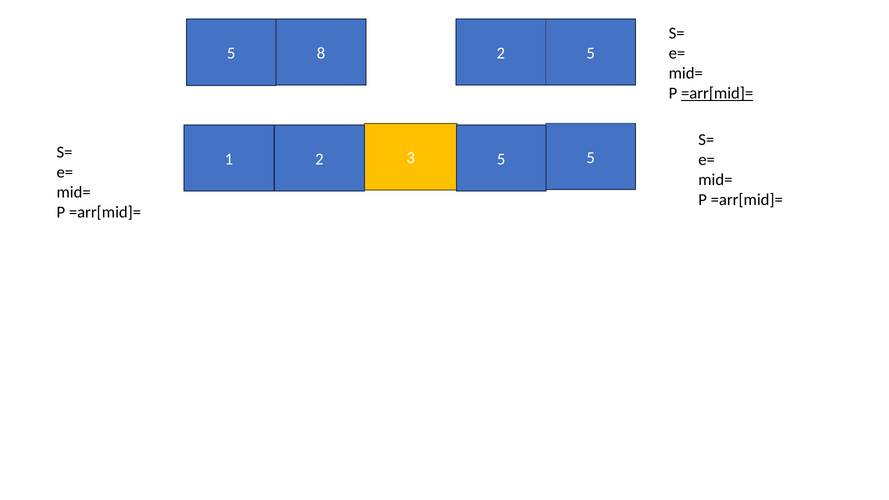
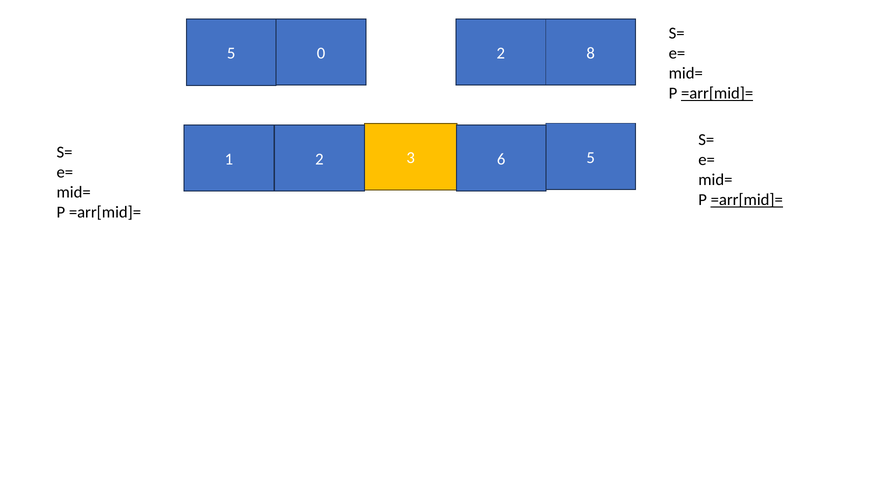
5: 5 -> 8 (591, 53)
8: 8 -> 0 (321, 53)
1 2 5: 5 -> 6 (501, 159)
=arr[mid]= underline: none -> present (747, 200)
